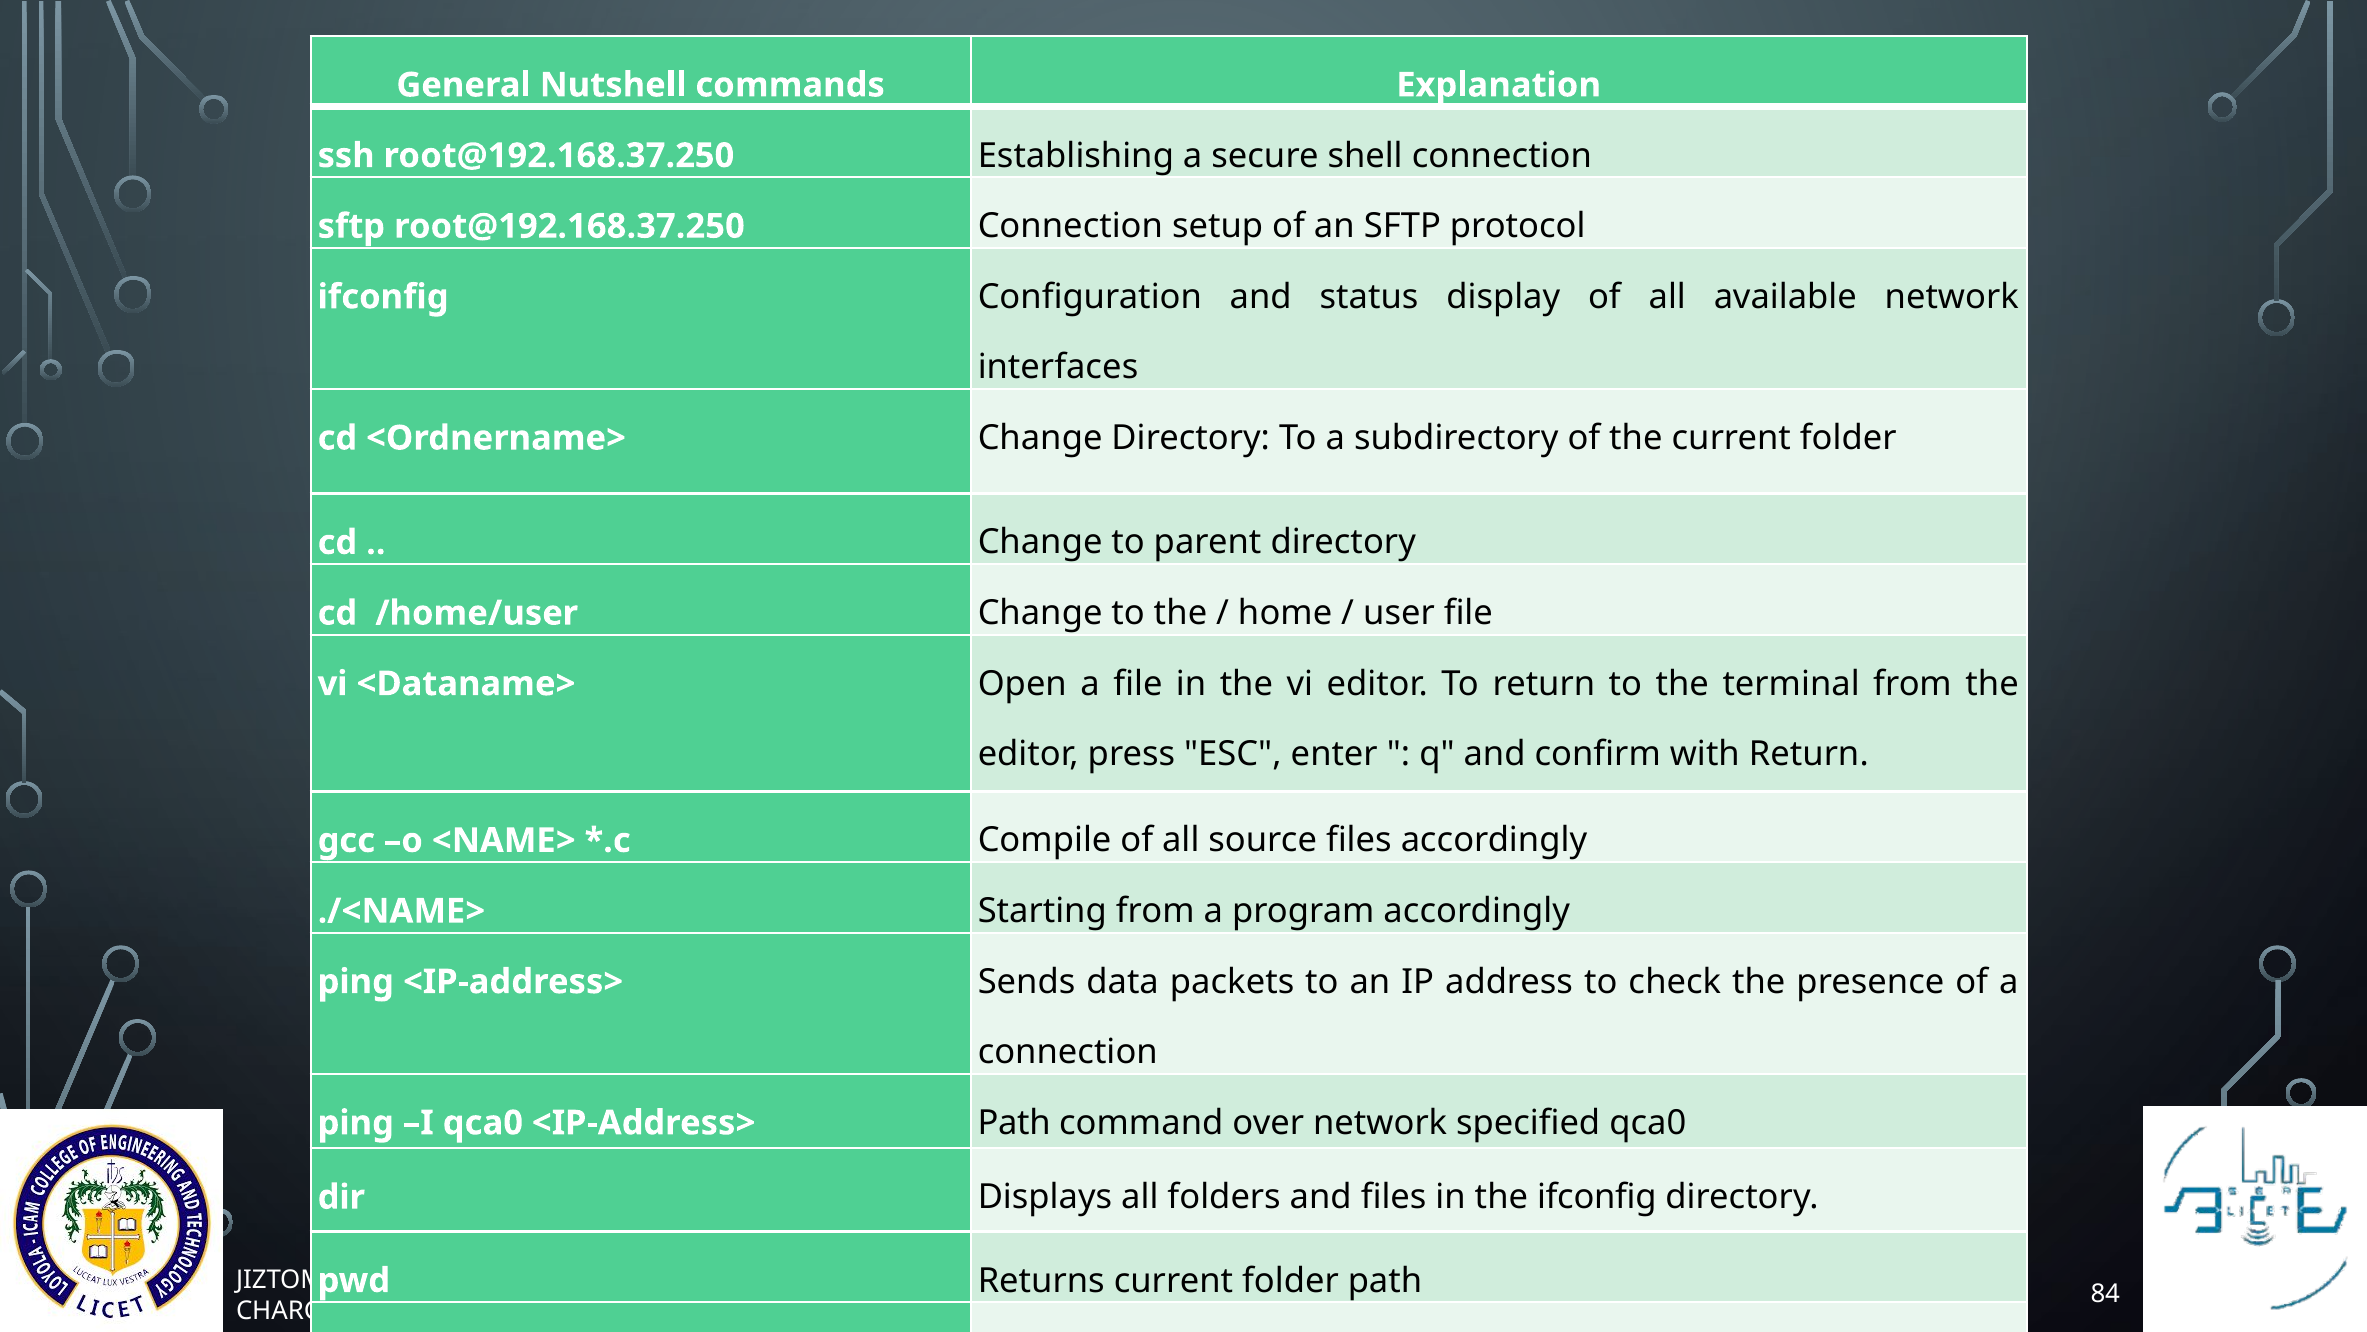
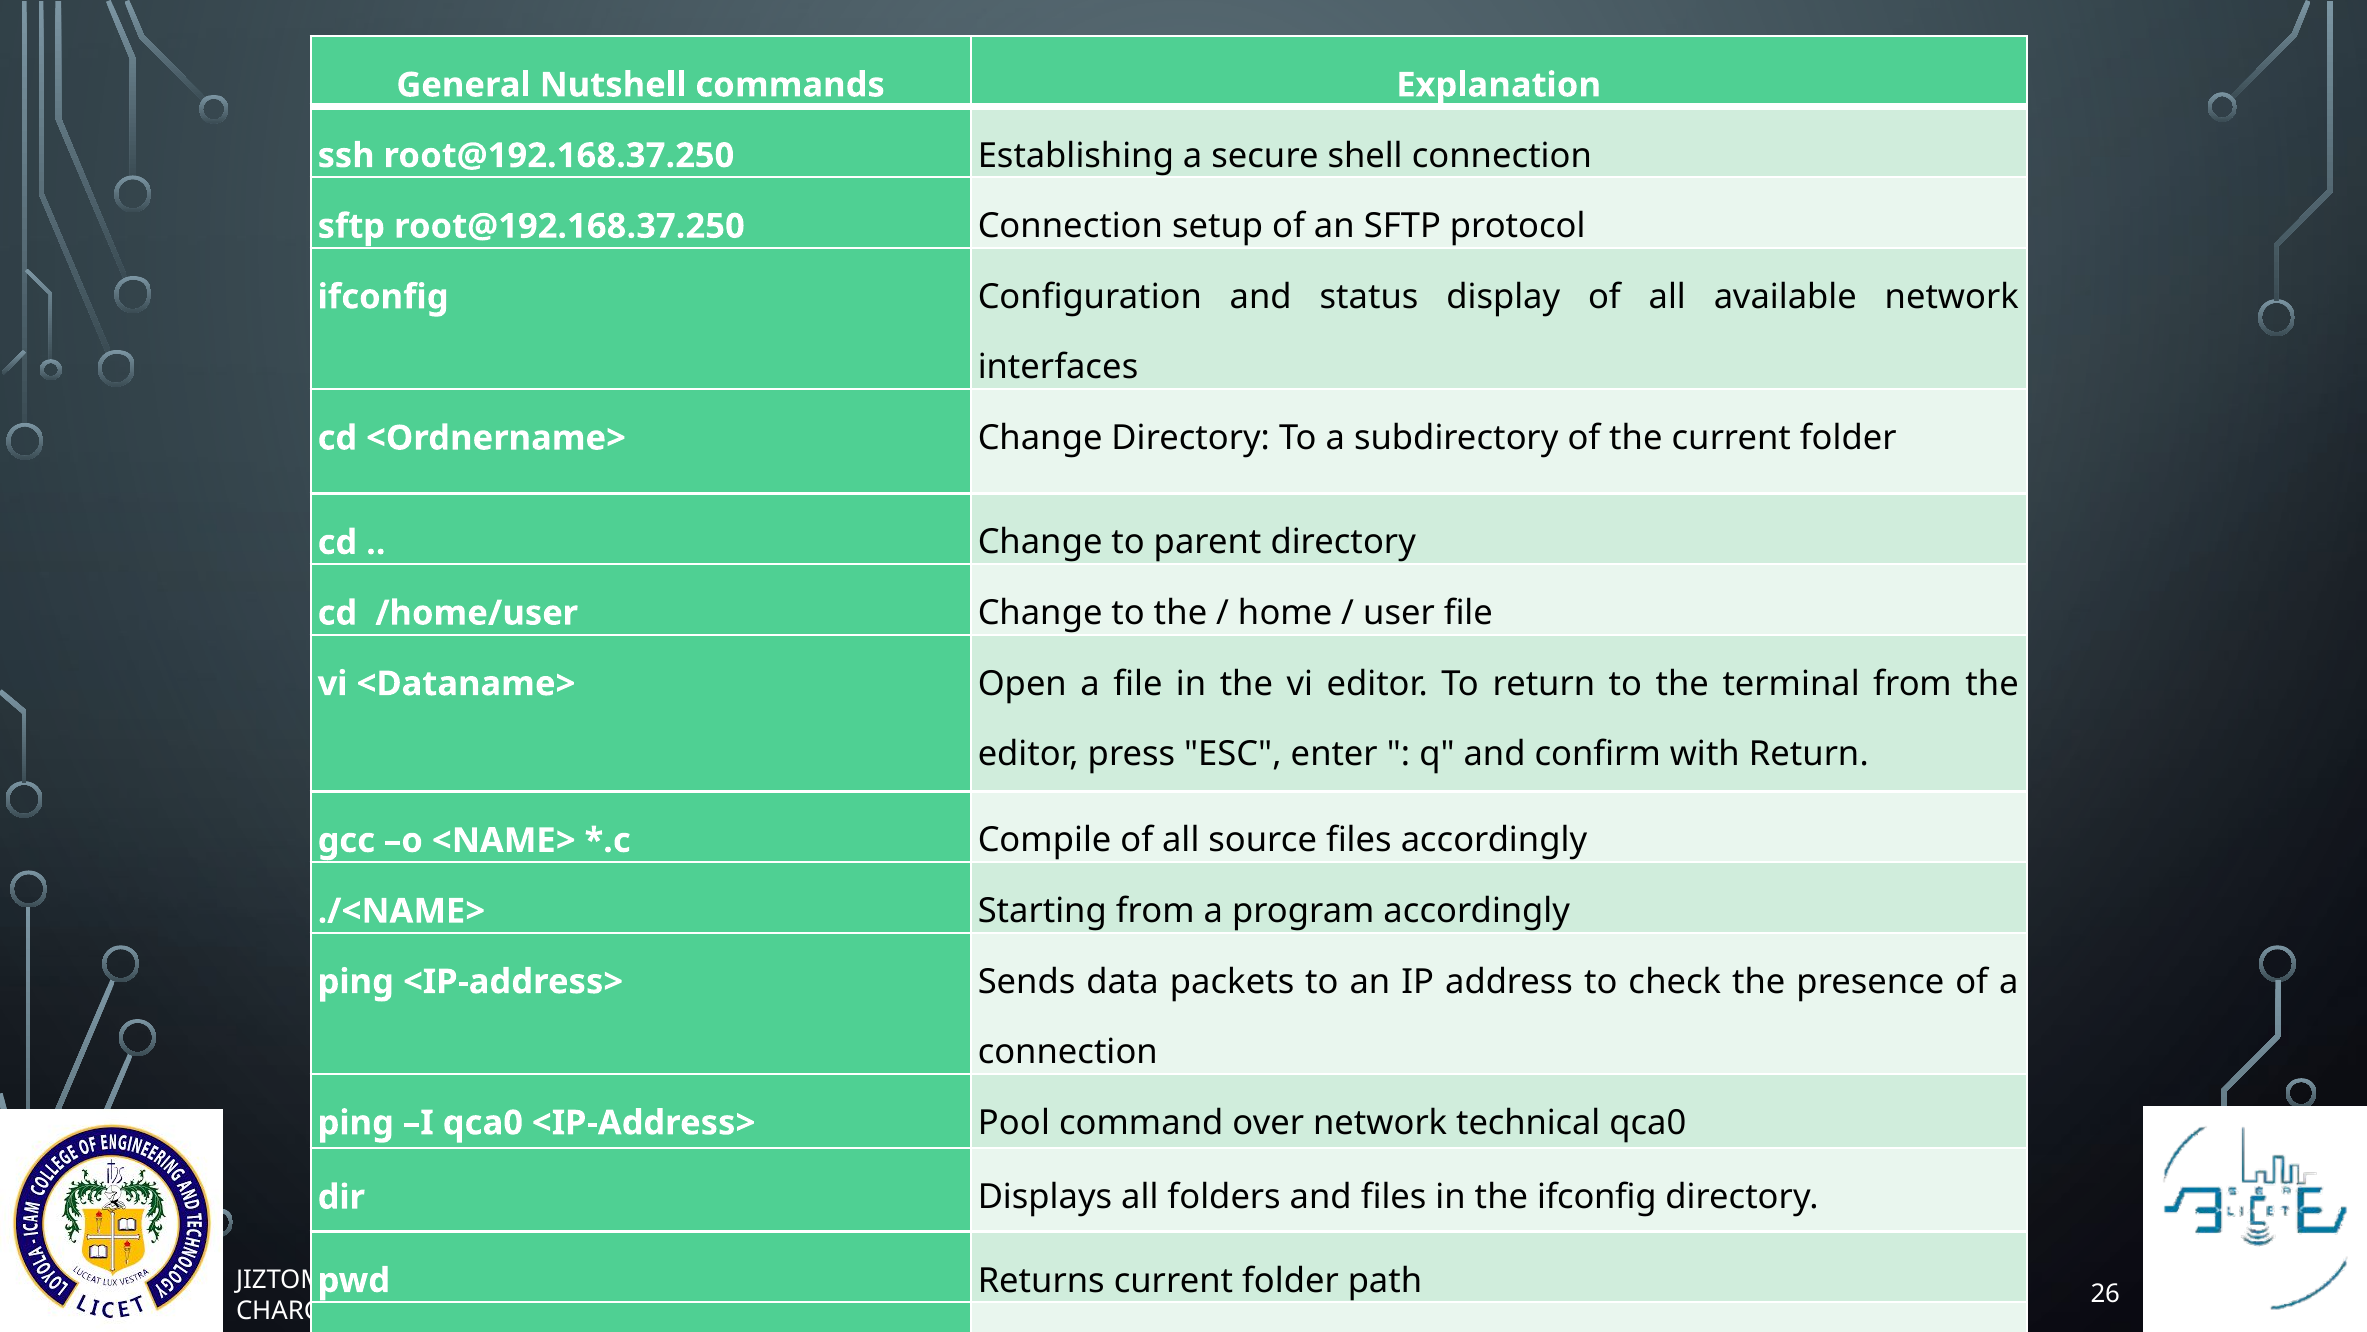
Path: Path -> Pool (1014, 1123)
specified: specified -> technical (1528, 1123)
84: 84 -> 26 (2105, 1293)
